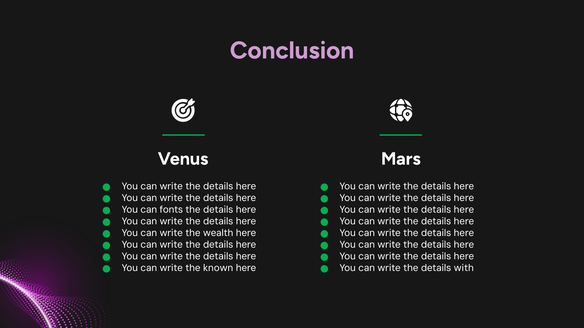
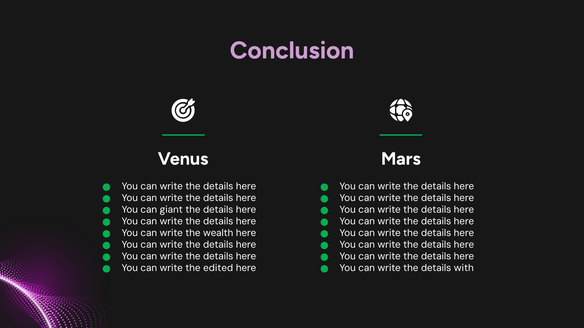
fonts: fonts -> giant (171, 210)
known: known -> edited (218, 268)
